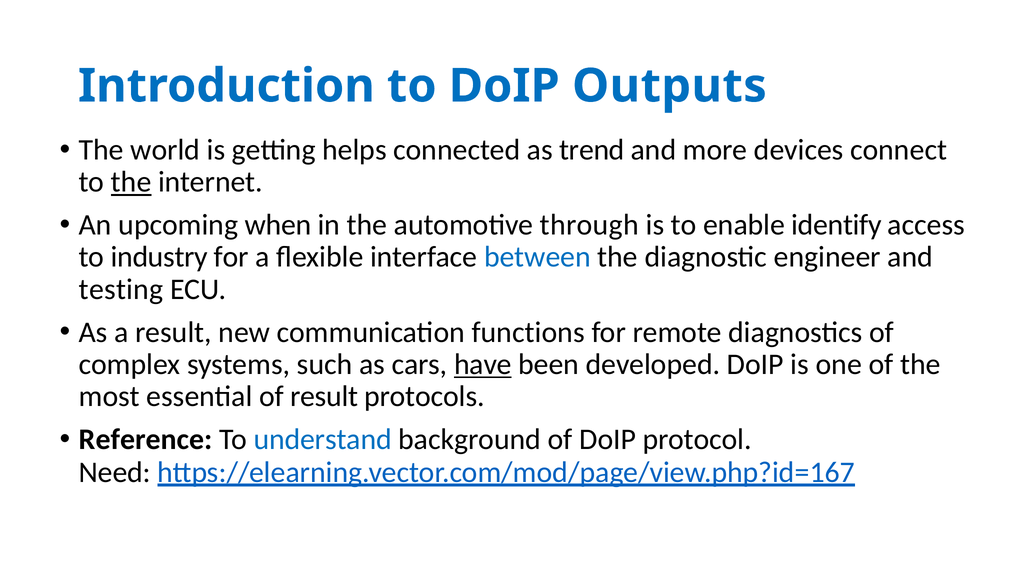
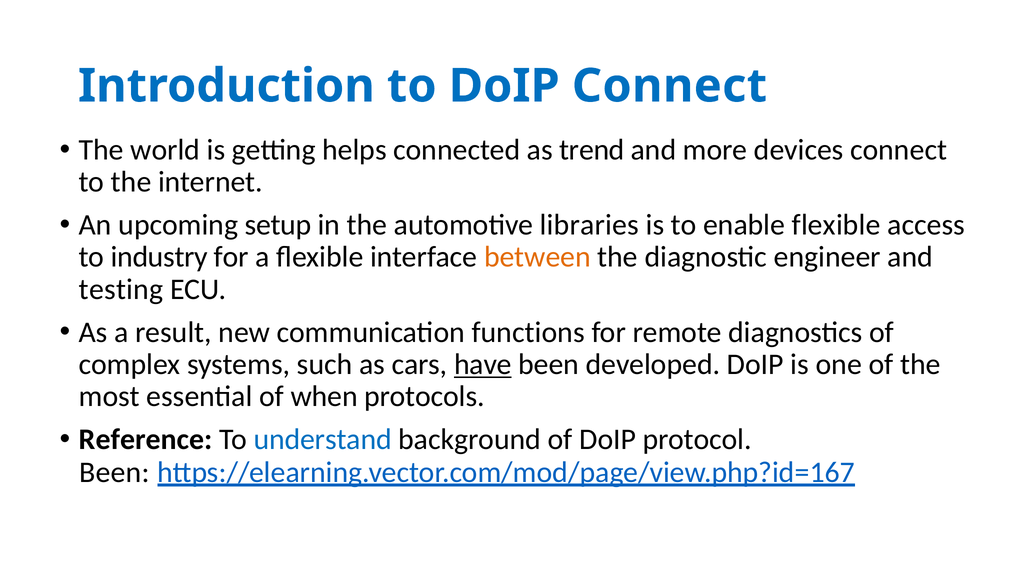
DoIP Outputs: Outputs -> Connect (670, 86)
the underline: present -> none (131, 182)
when: when -> setup (278, 225)
through: through -> libraries (589, 225)
enable identify: identify -> flexible (836, 225)
between colour: blue -> orange (537, 257)
of result: result -> when (324, 396)
Need: Need -> Been (115, 472)
